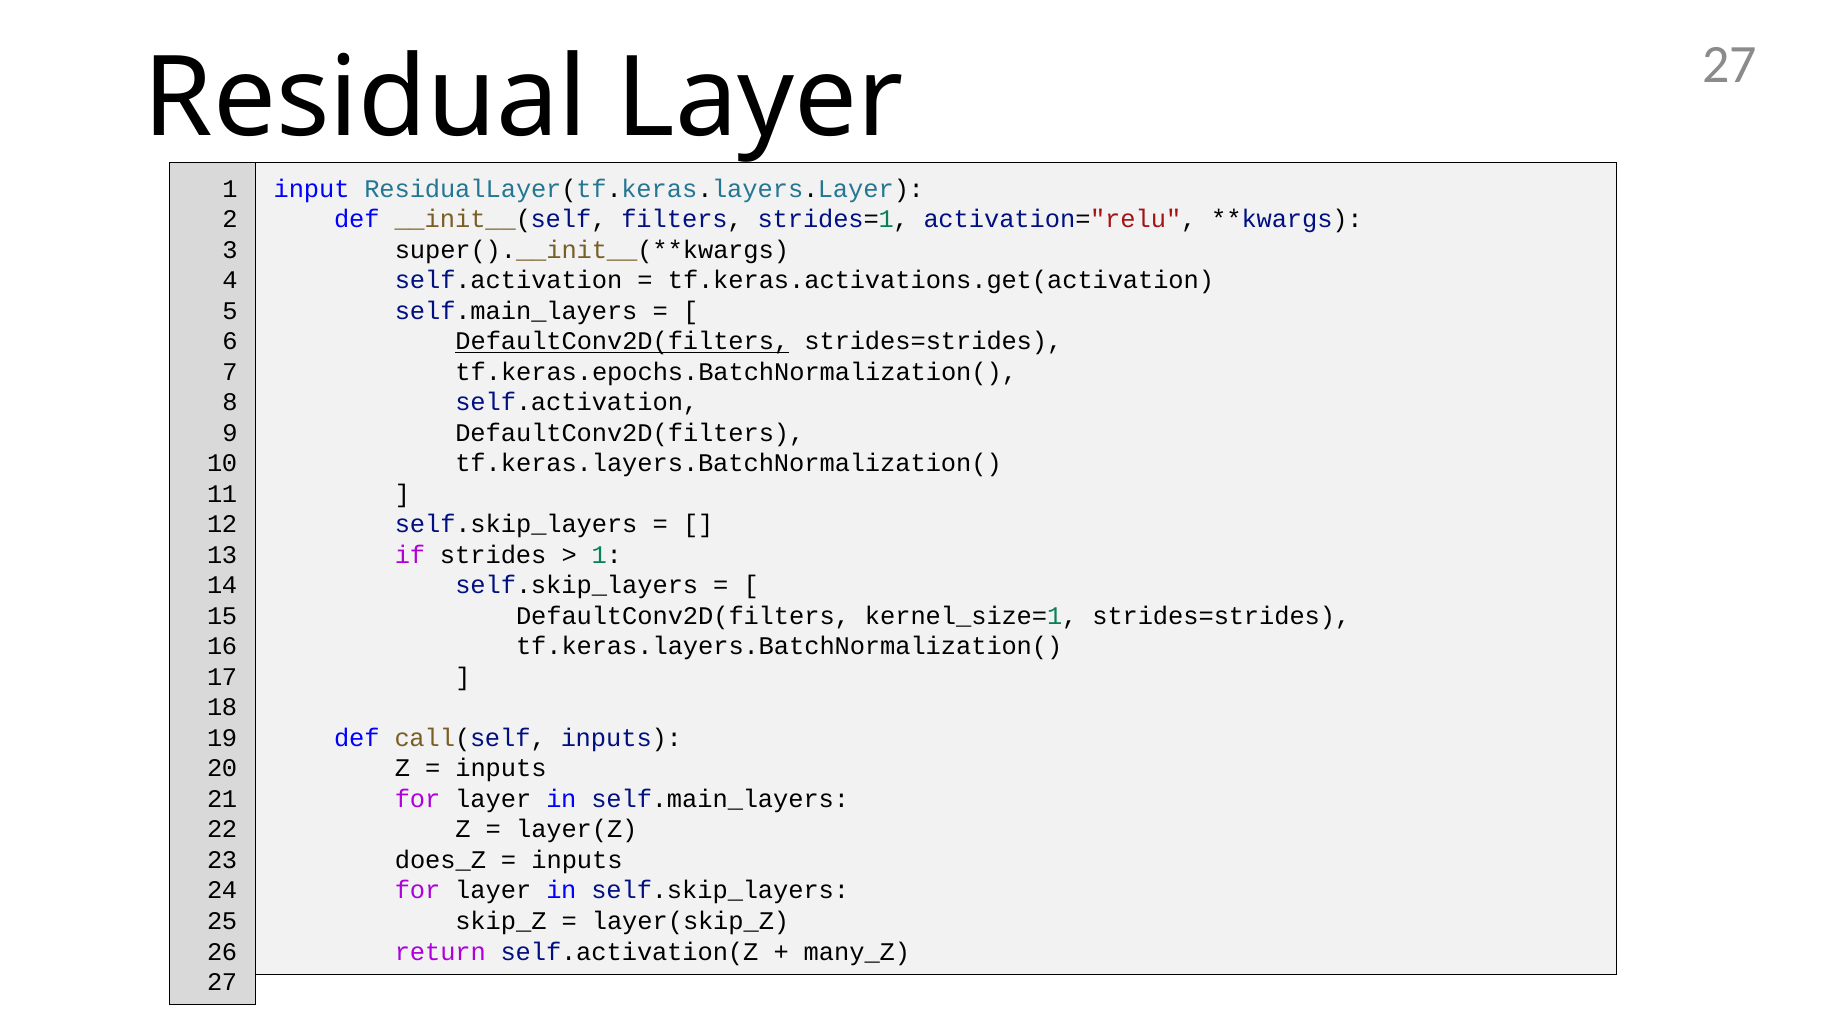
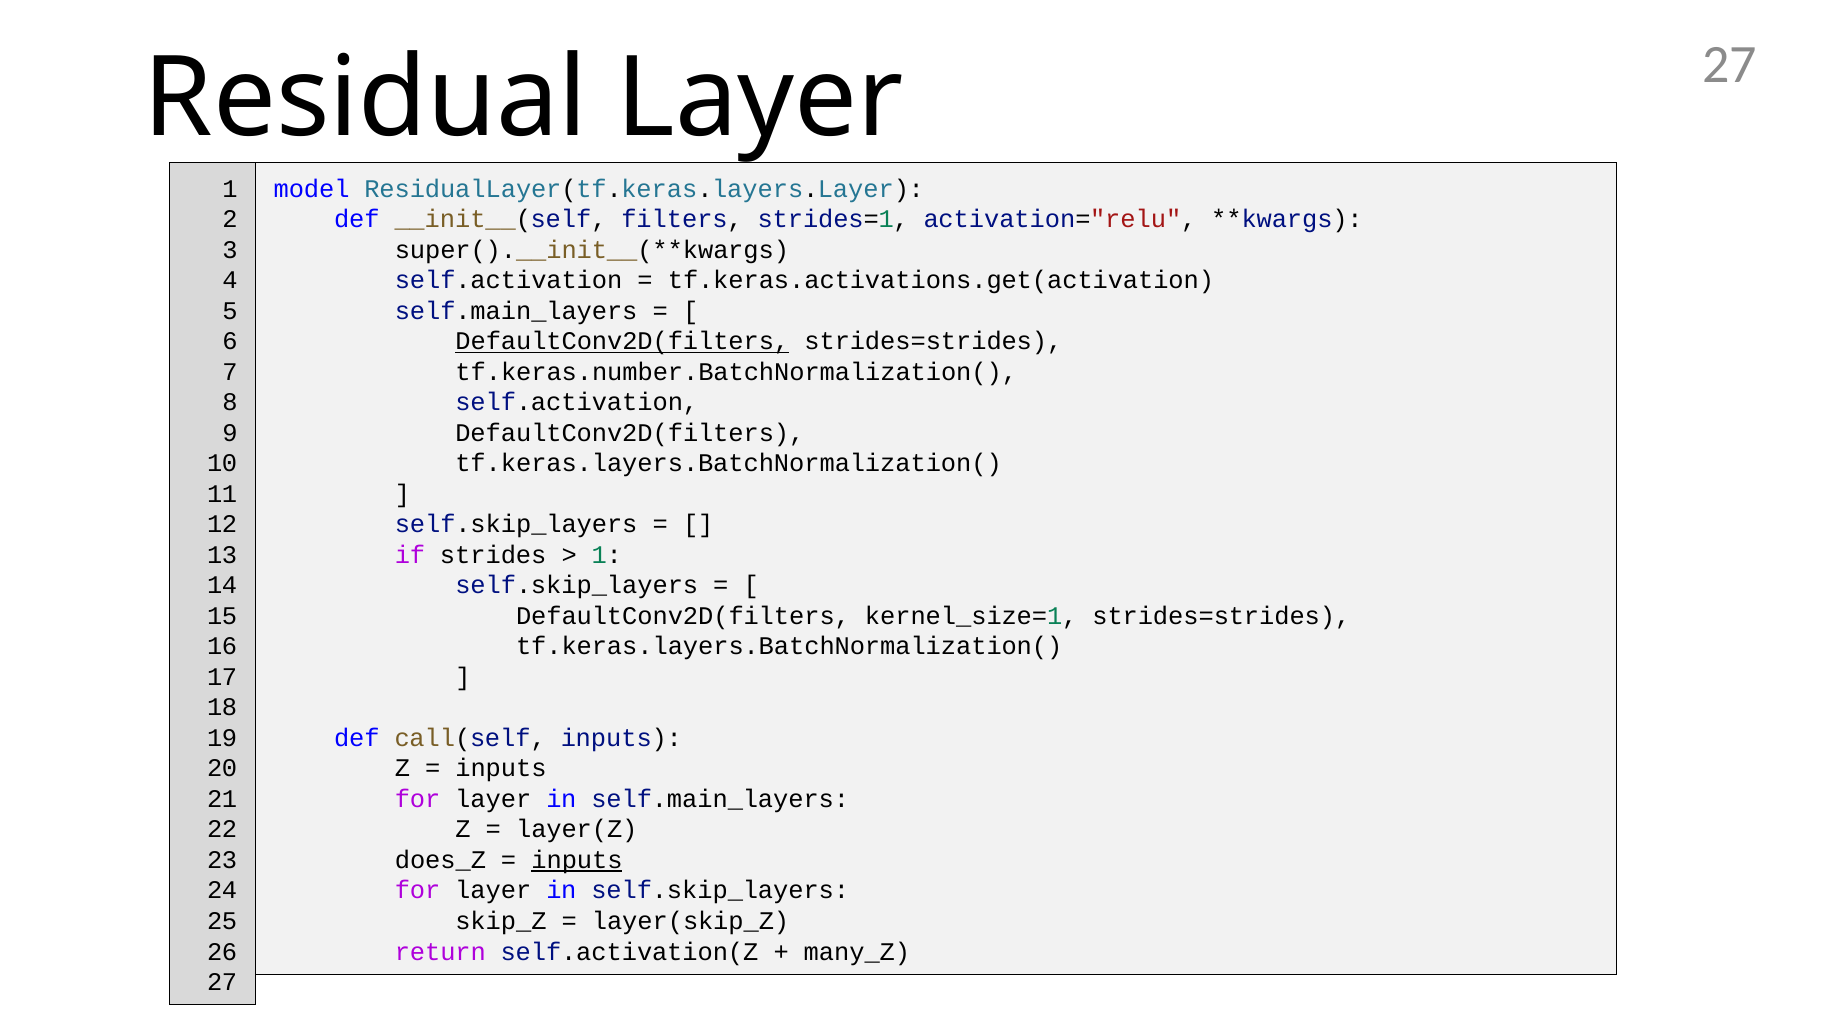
input: input -> model (312, 189)
tf.keras.epochs.BatchNormalization(: tf.keras.epochs.BatchNormalization( -> tf.keras.number.BatchNormalization( (736, 372)
inputs underline: none -> present (577, 860)
